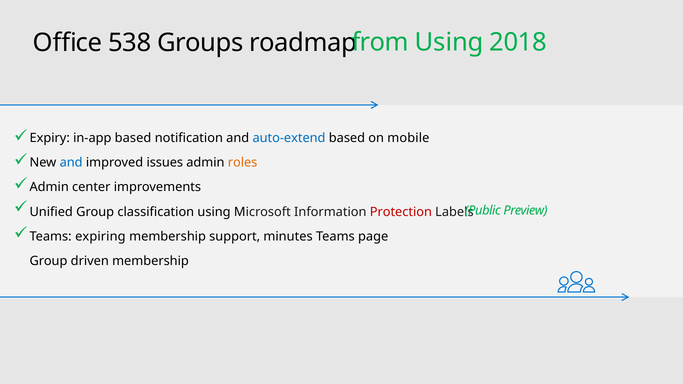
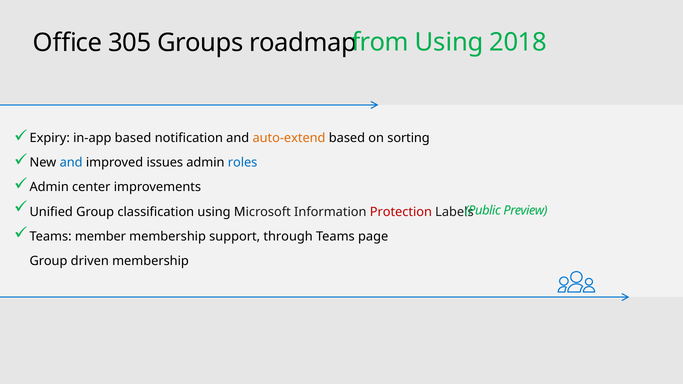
538: 538 -> 305 (130, 43)
auto-extend colour: blue -> orange (289, 138)
mobile: mobile -> sorting (409, 138)
roles colour: orange -> blue (243, 163)
expiring: expiring -> member (100, 237)
minutes: minutes -> through (288, 237)
